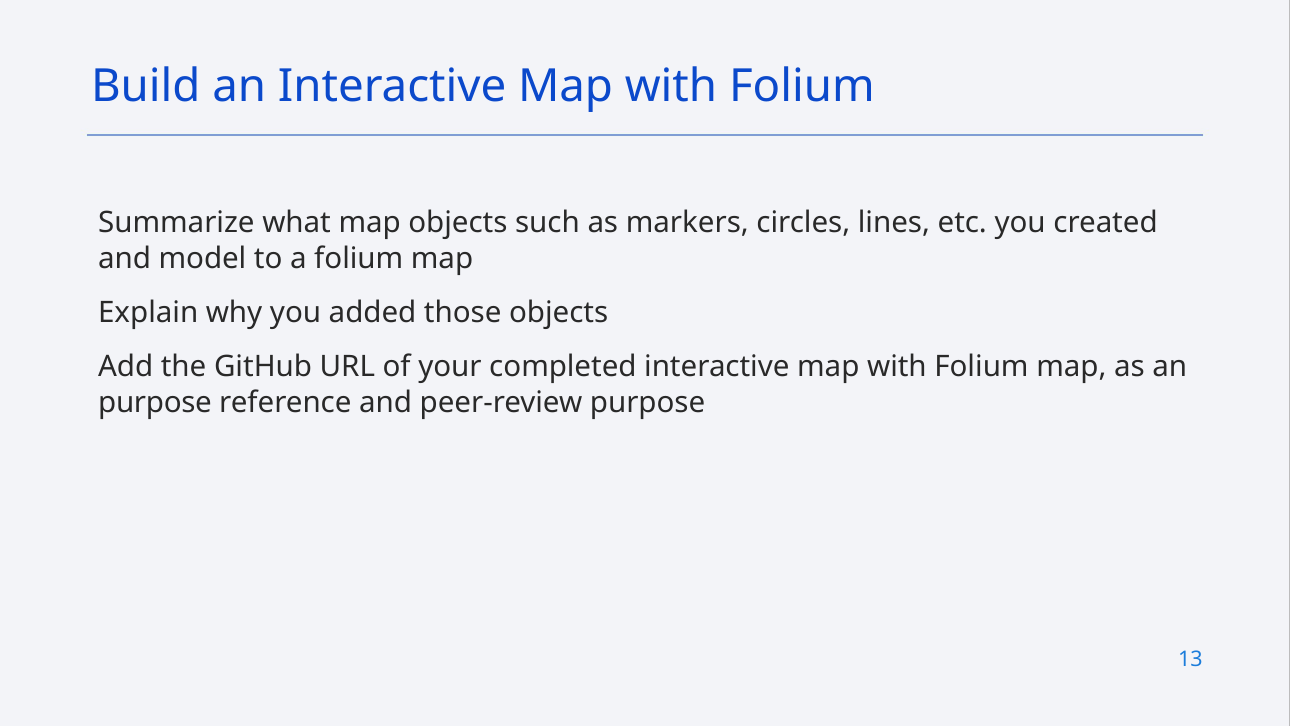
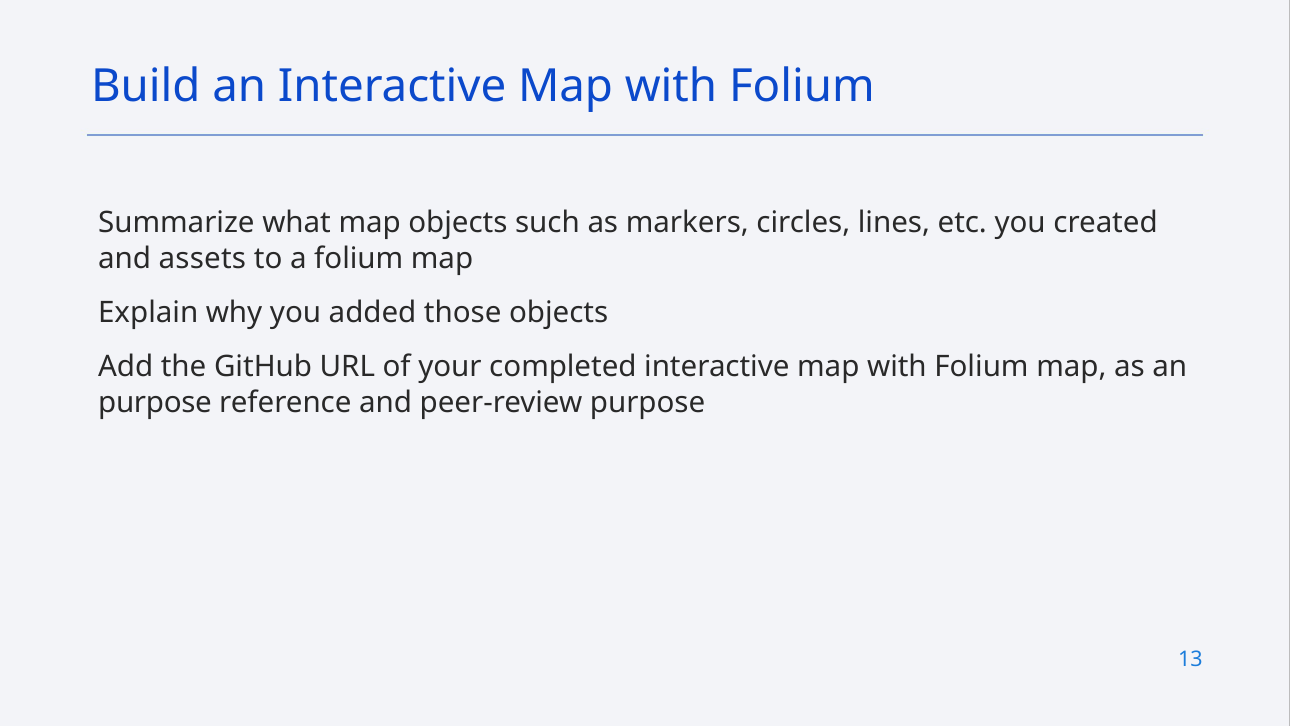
model: model -> assets (202, 258)
